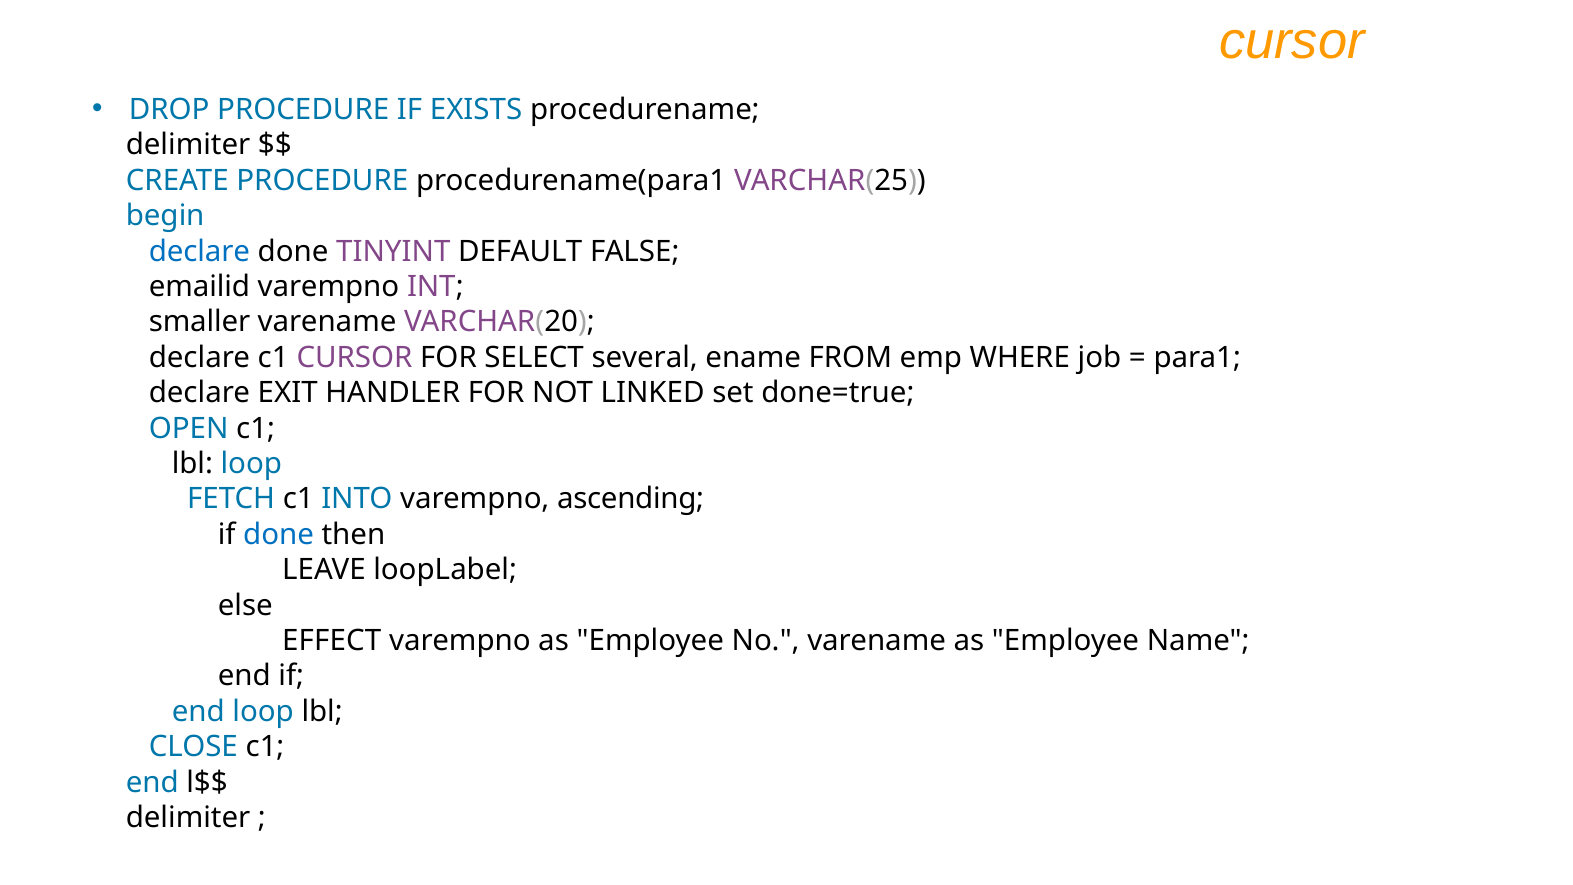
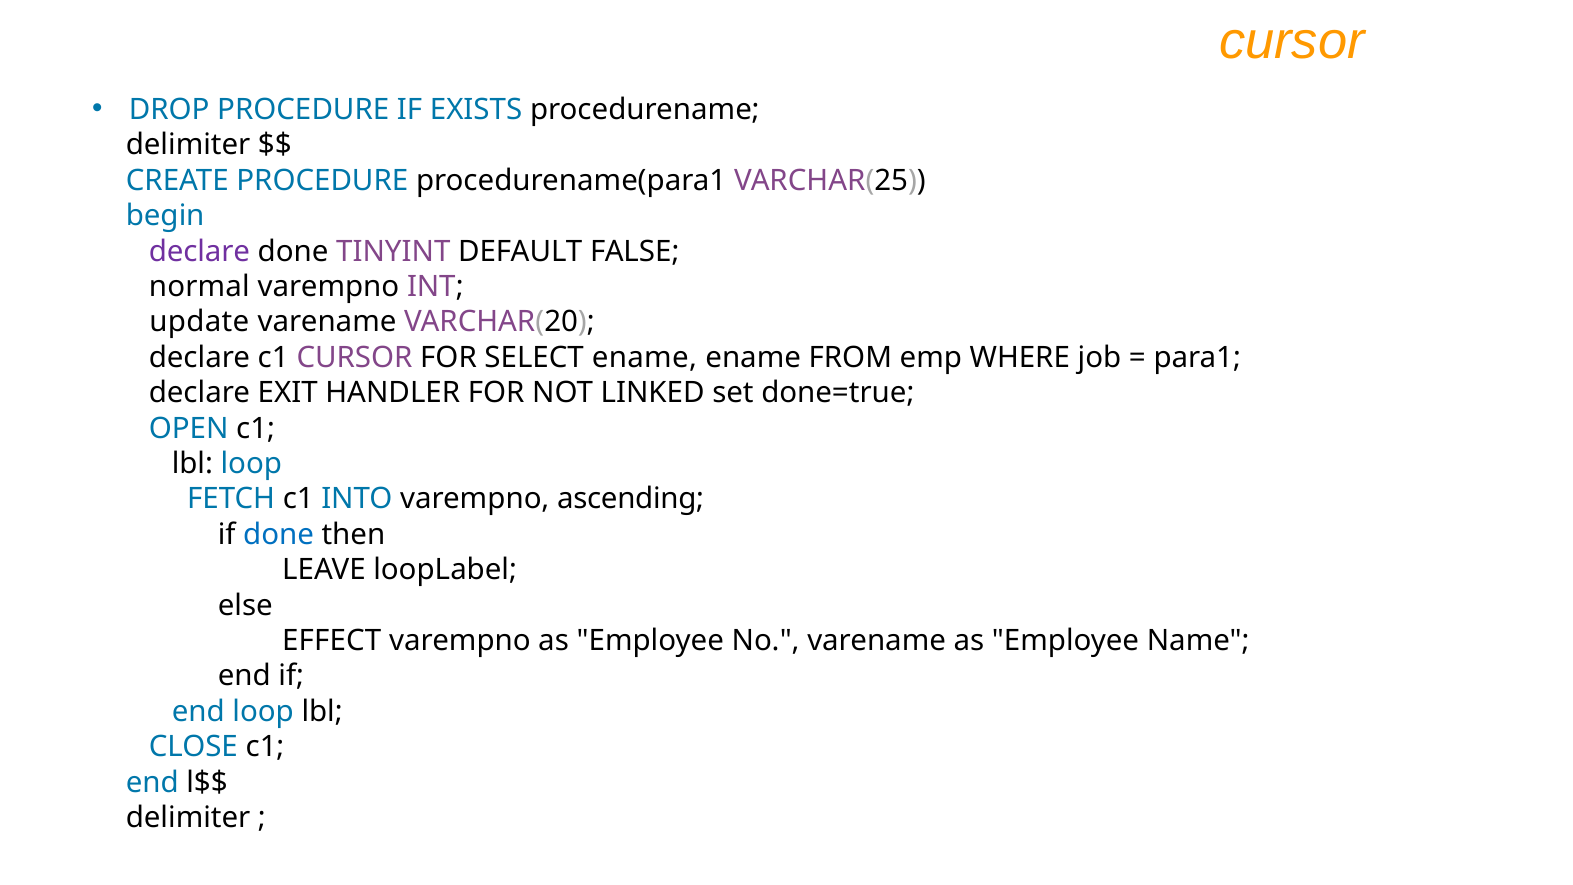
declare colour: blue -> purple (199, 251)
emailid: emailid -> normal (199, 287)
smaller: smaller -> update (199, 322)
SELECT several: several -> ename (644, 358)
